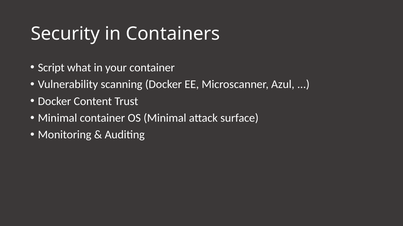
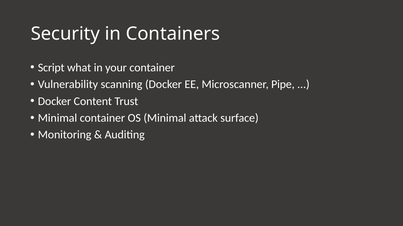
Azul: Azul -> Pipe (283, 85)
